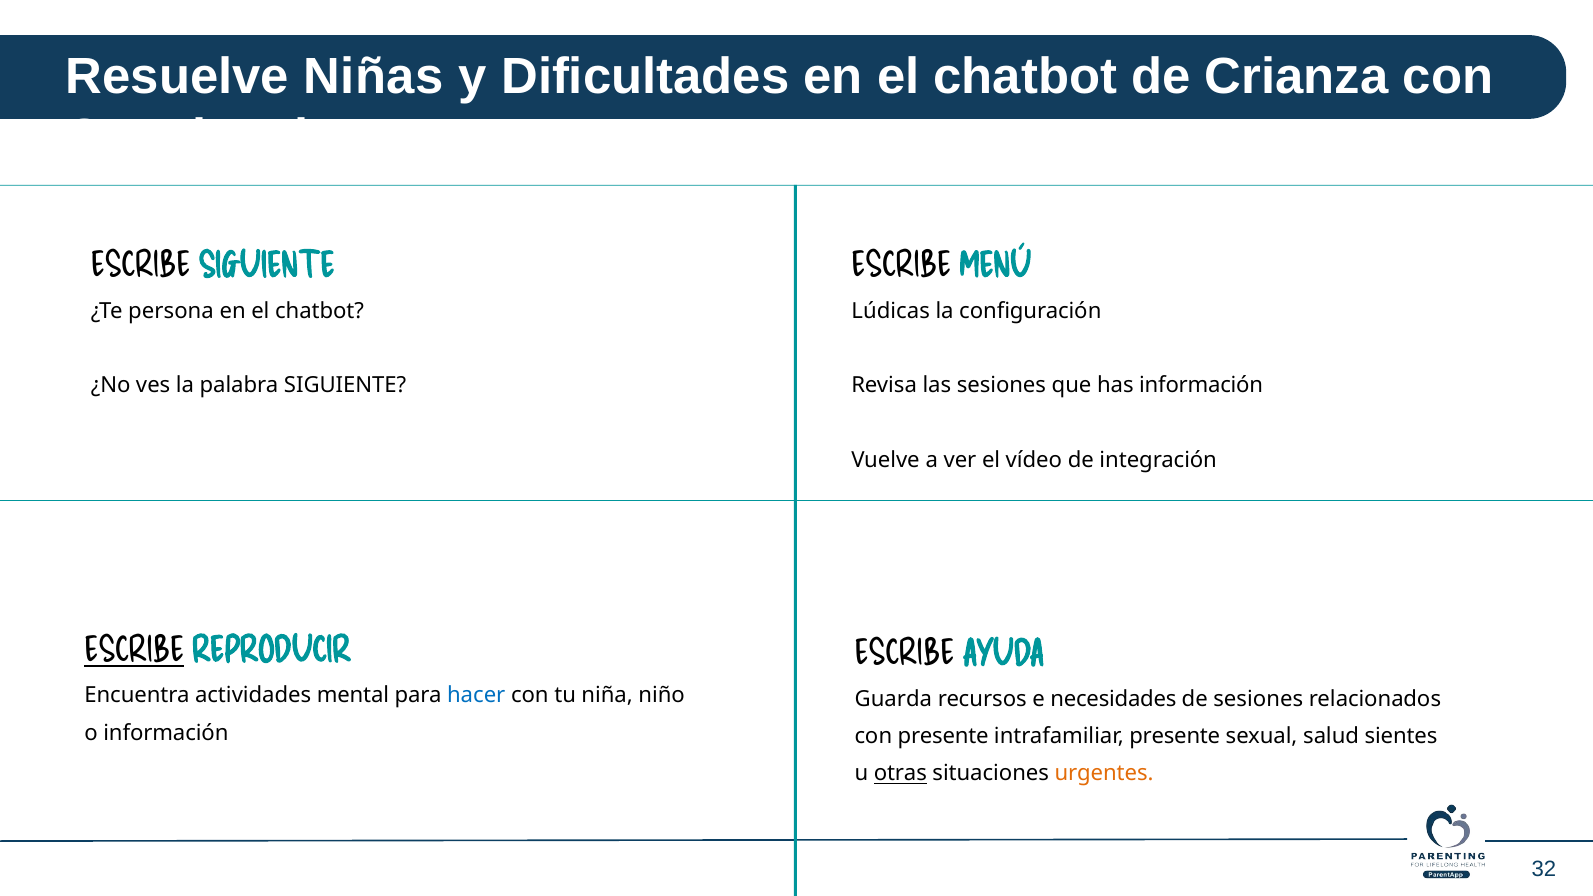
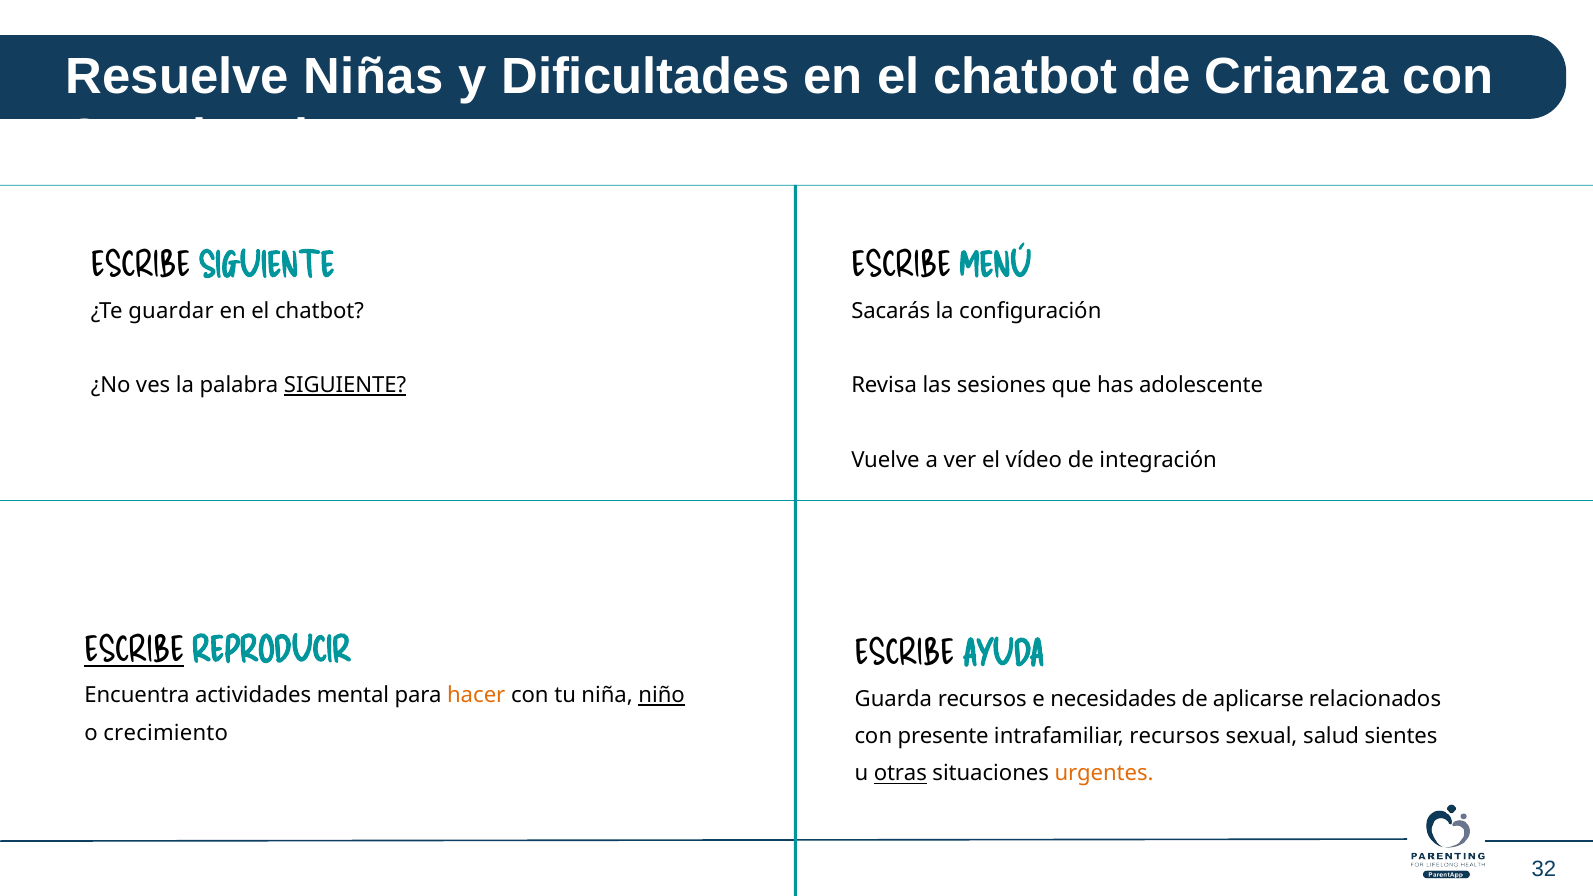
persona: persona -> guardar (171, 311)
Lúdicas: Lúdicas -> Sacarás (891, 311)
SIGUIENTE underline: none -> present (345, 386)
has información: información -> adolescente (1201, 386)
hacer colour: blue -> orange (476, 696)
niño underline: none -> present (662, 696)
de sesiones: sesiones -> aplicarse (1258, 699)
o información: información -> crecimiento (166, 733)
intrafamiliar presente: presente -> recursos (1175, 737)
